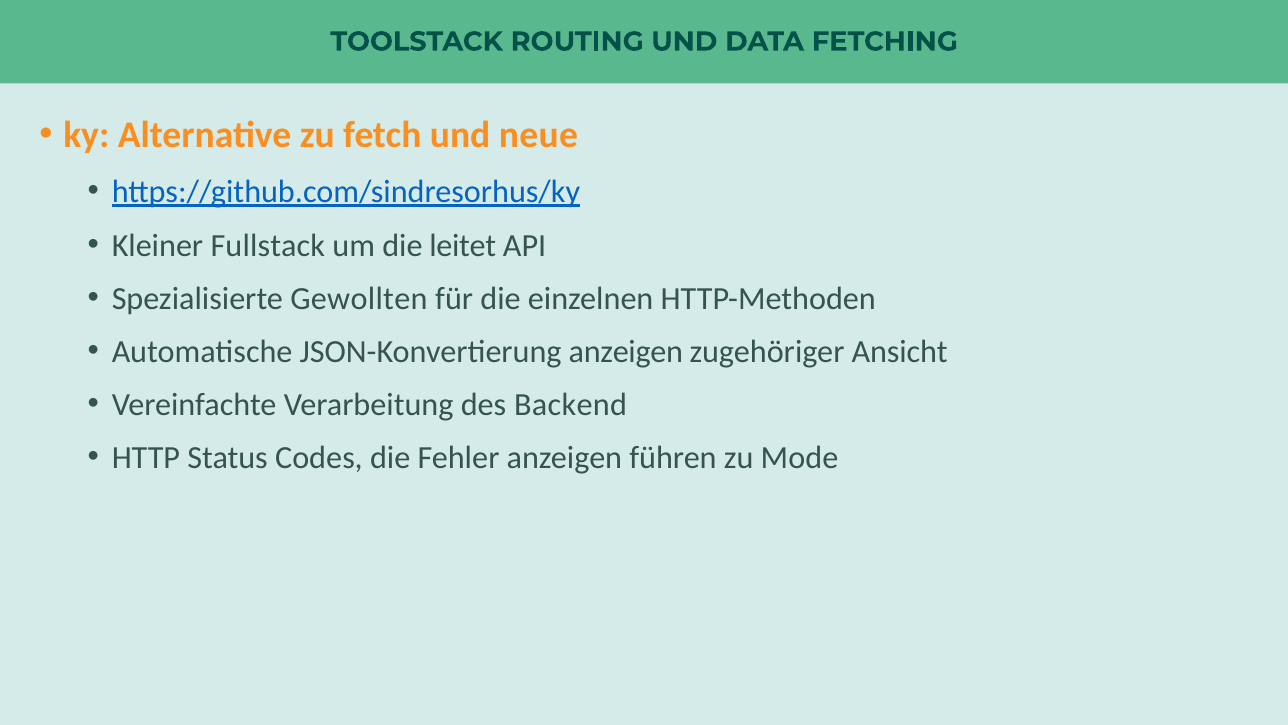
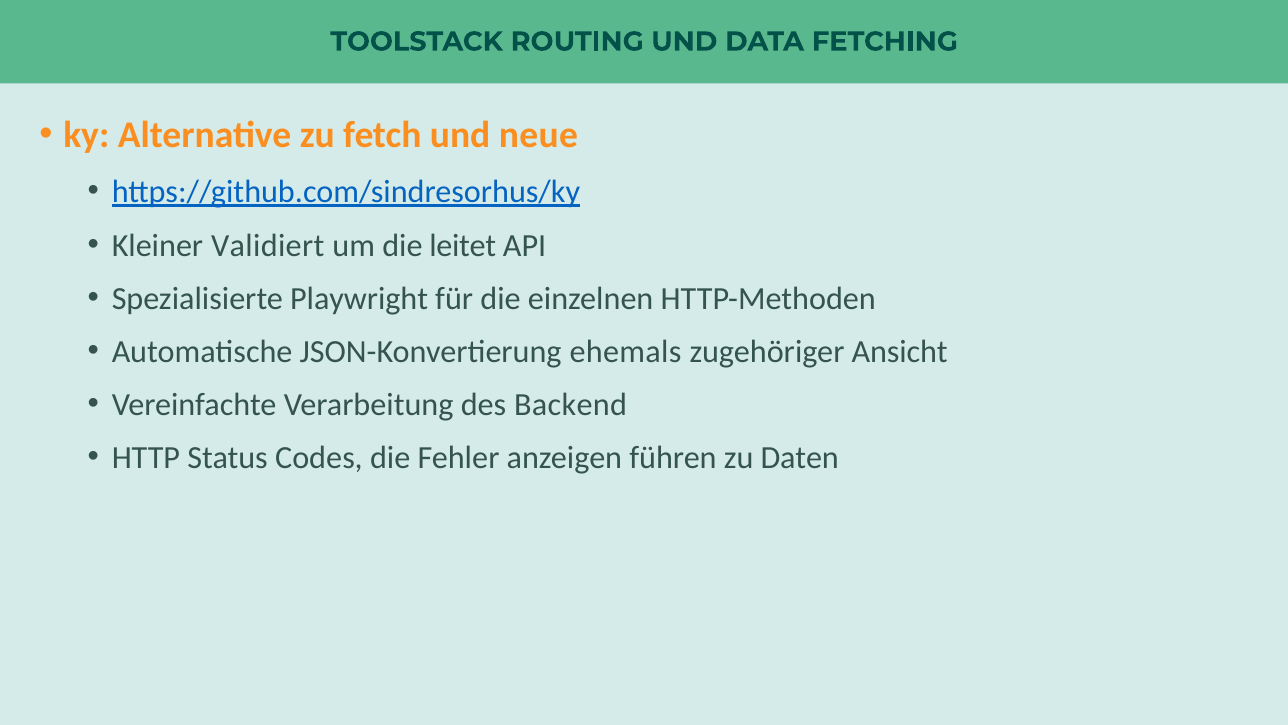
Fullstack: Fullstack -> Validiert (268, 245)
Gewollten: Gewollten -> Playwright (359, 298)
JSON-Konvertierung anzeigen: anzeigen -> ehemals (625, 351)
Mode: Mode -> Daten (800, 457)
